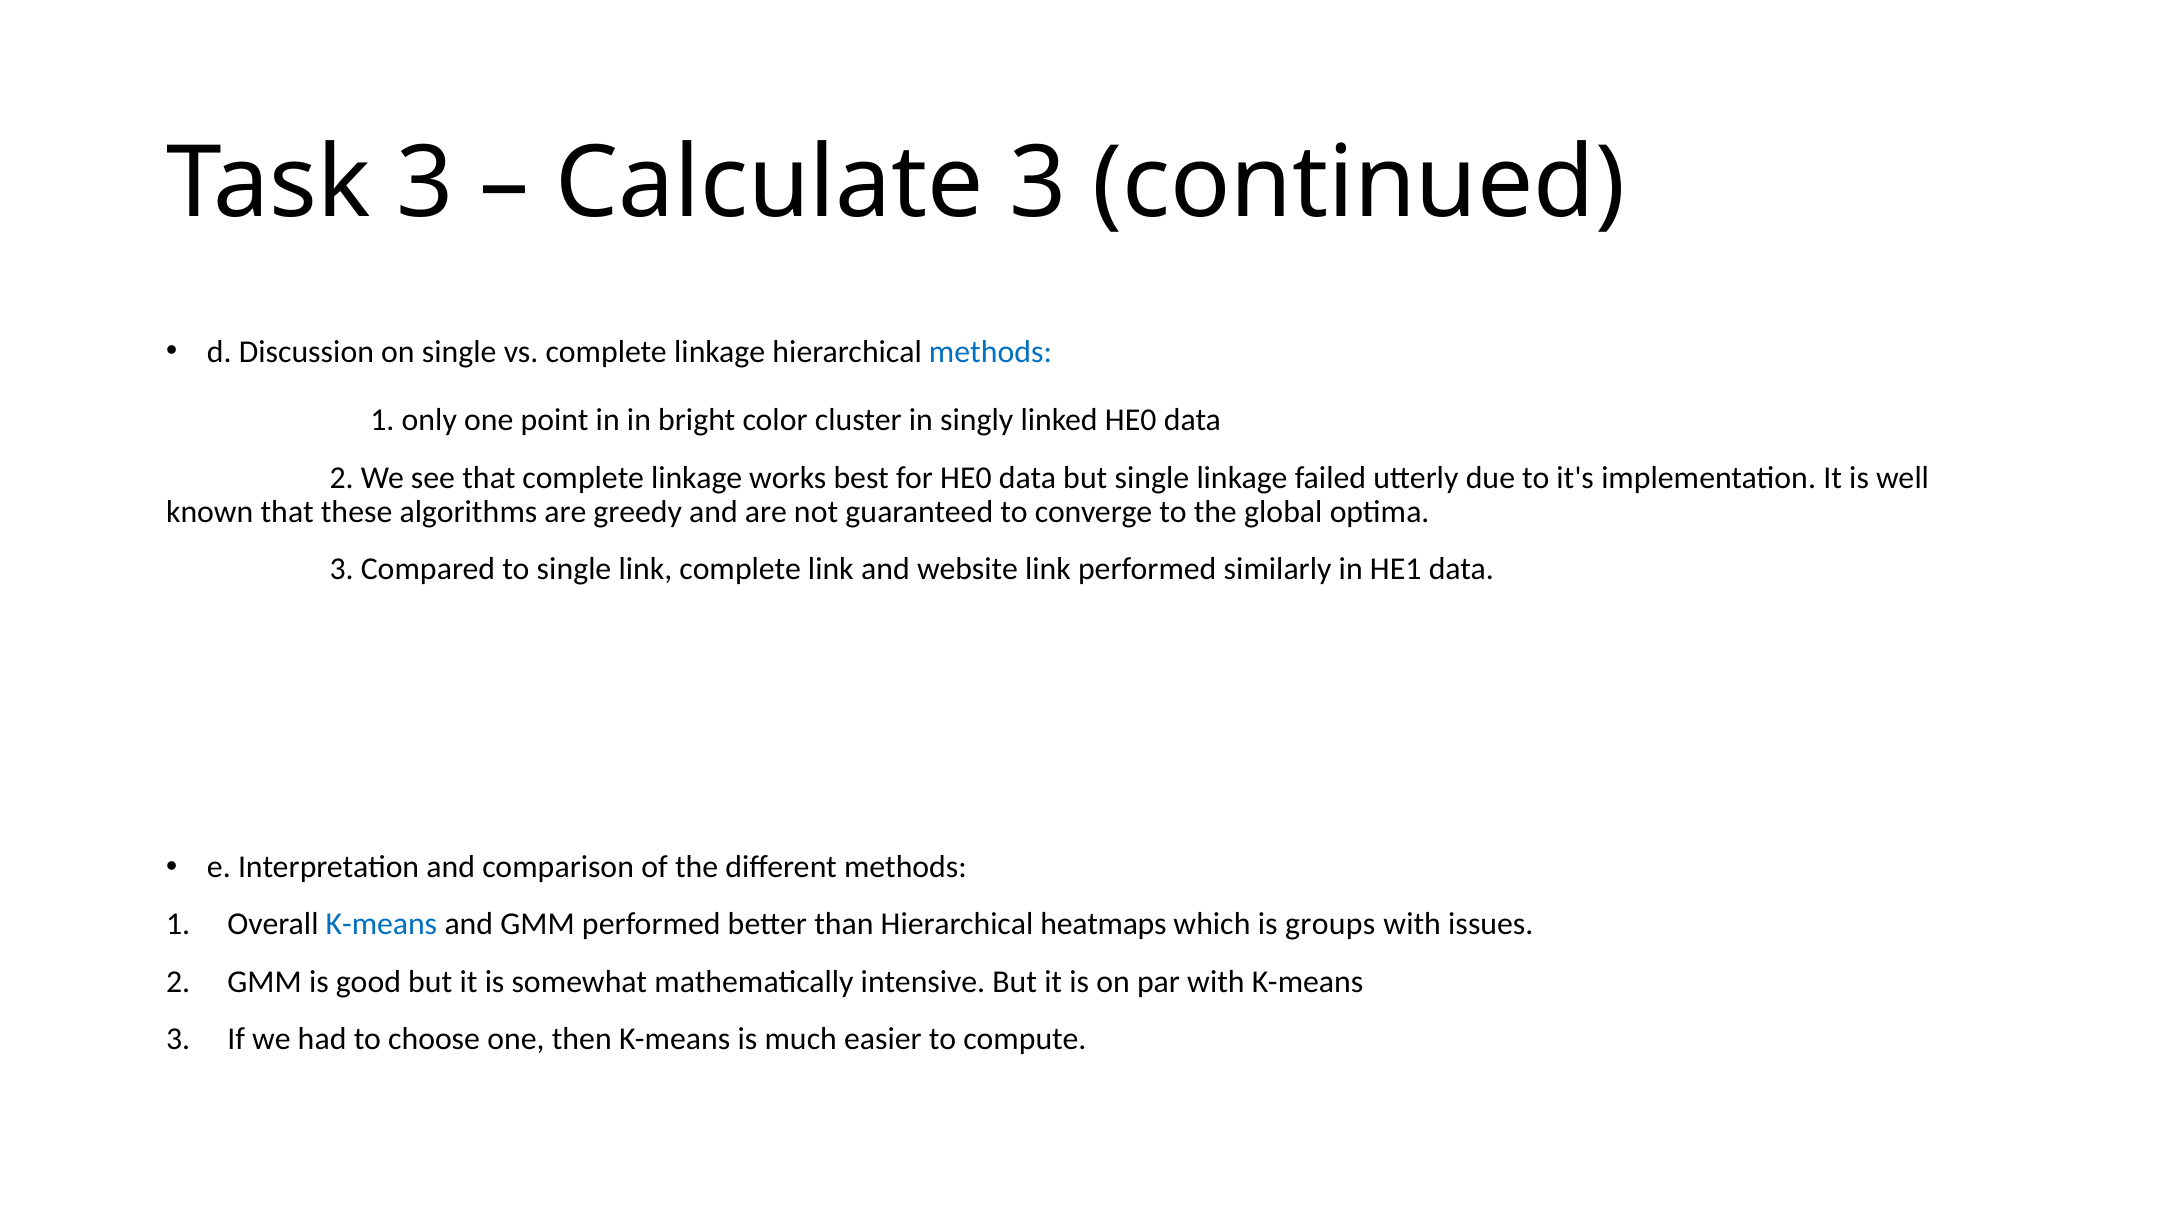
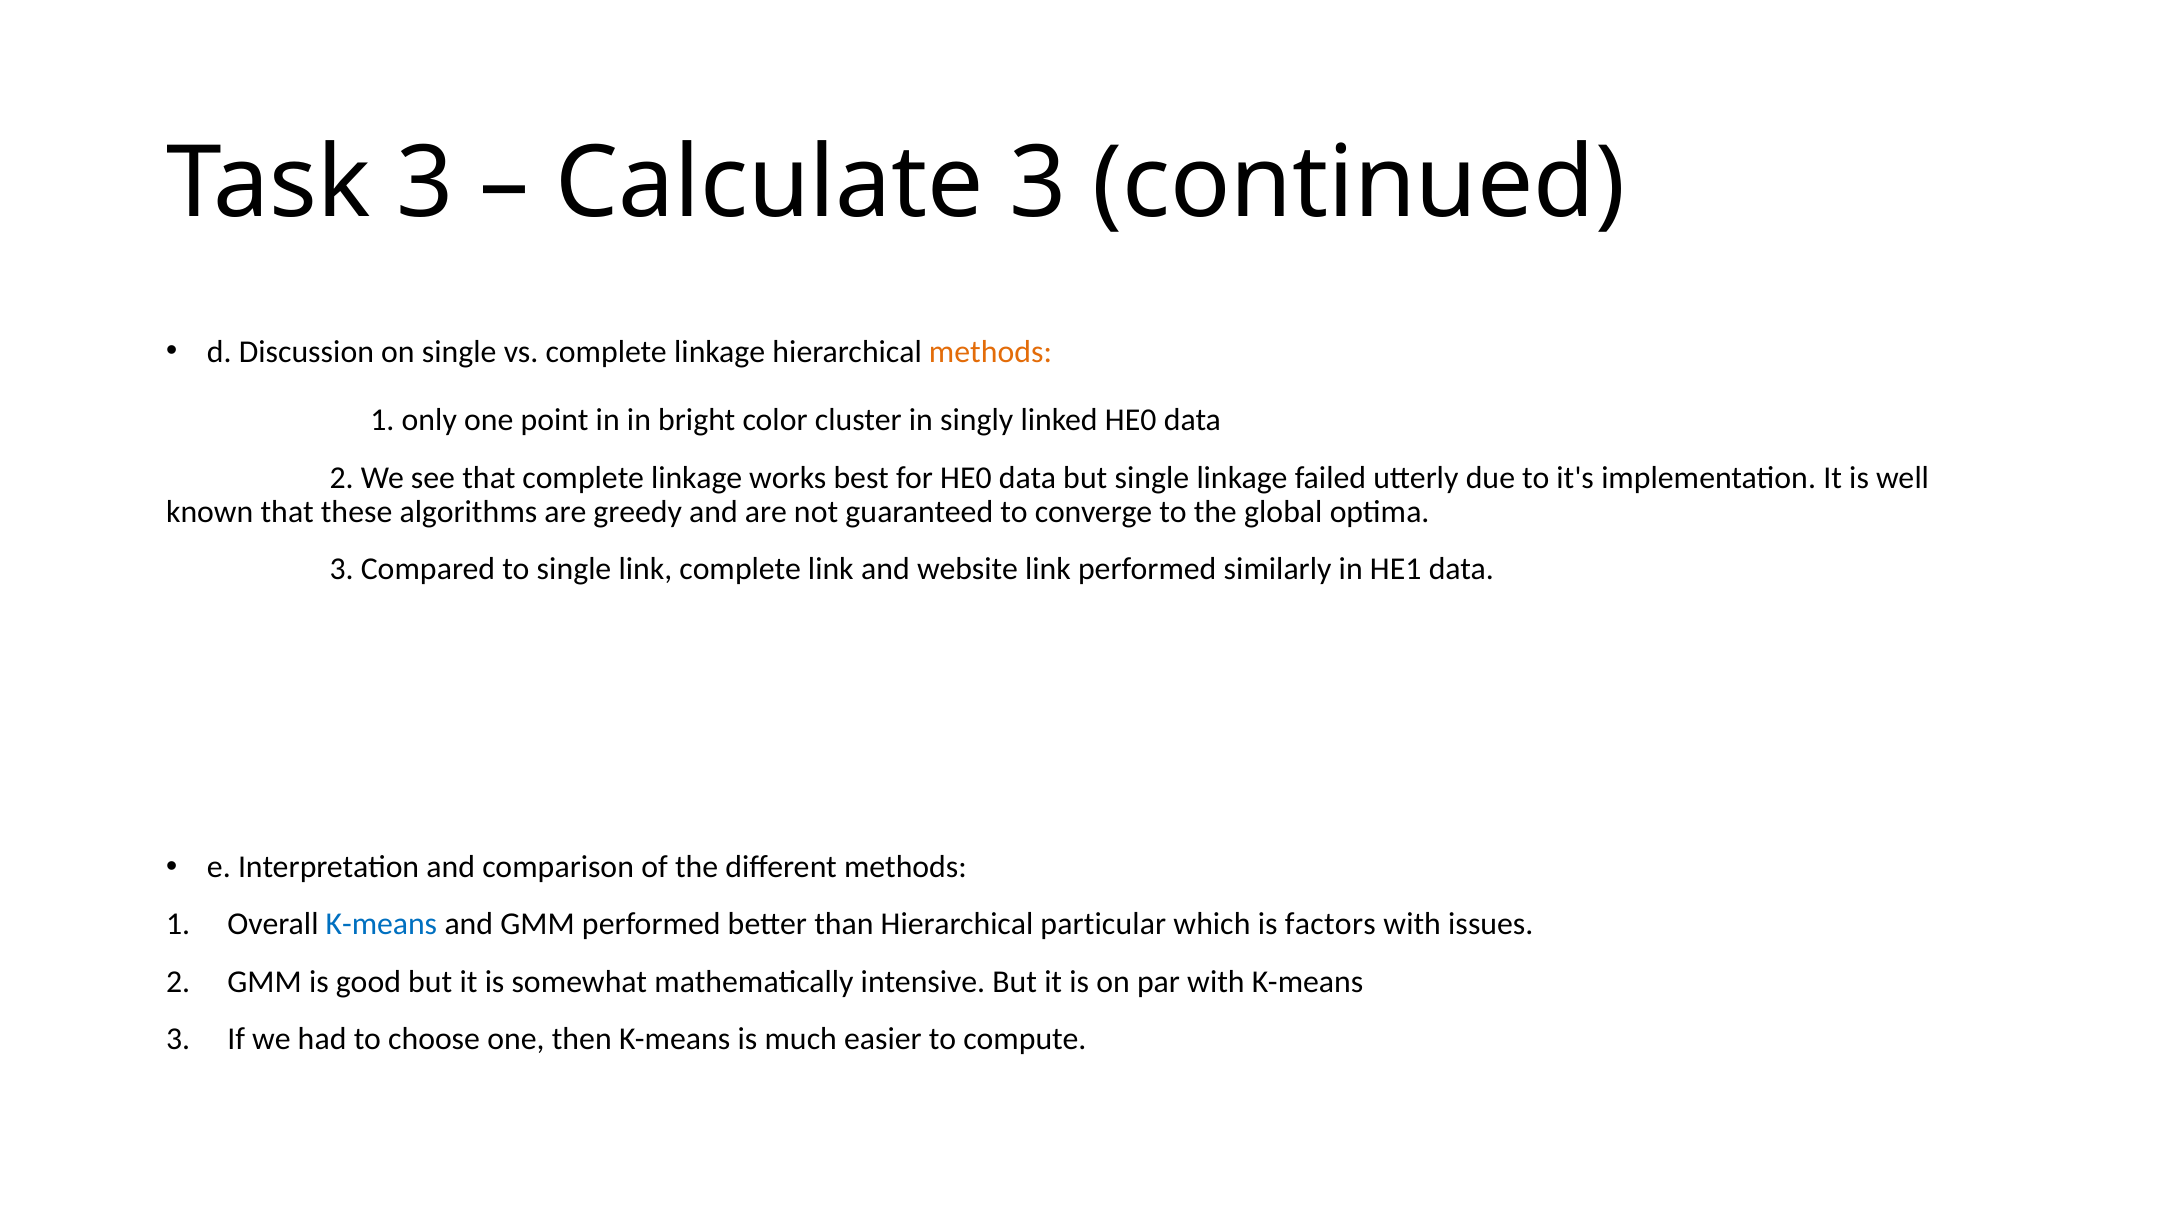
methods colour: blue -> orange (991, 351)
heatmaps: heatmaps -> particular (1103, 924)
groups: groups -> factors (1330, 924)
